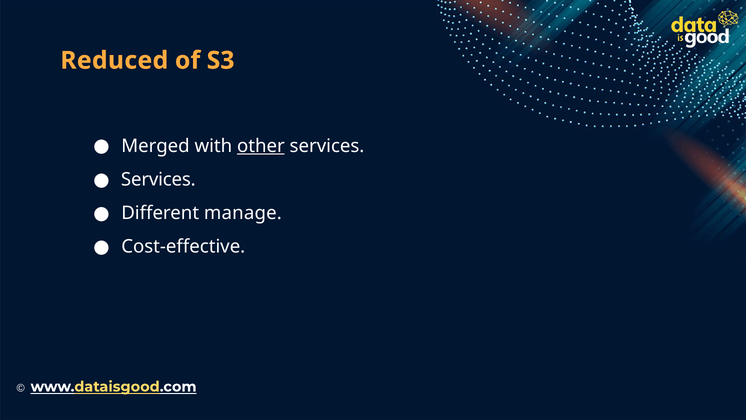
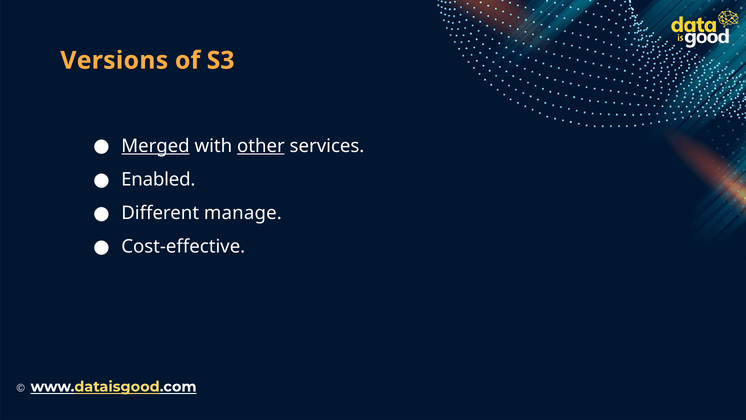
Reduced: Reduced -> Versions (114, 60)
Merged underline: none -> present (156, 146)
Services: Services -> Enabled (158, 179)
